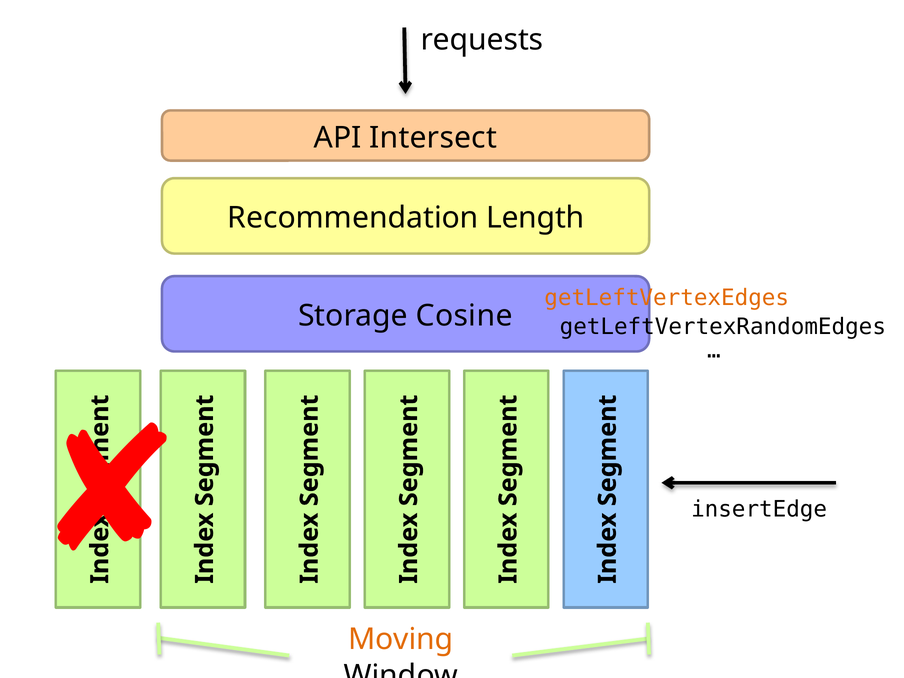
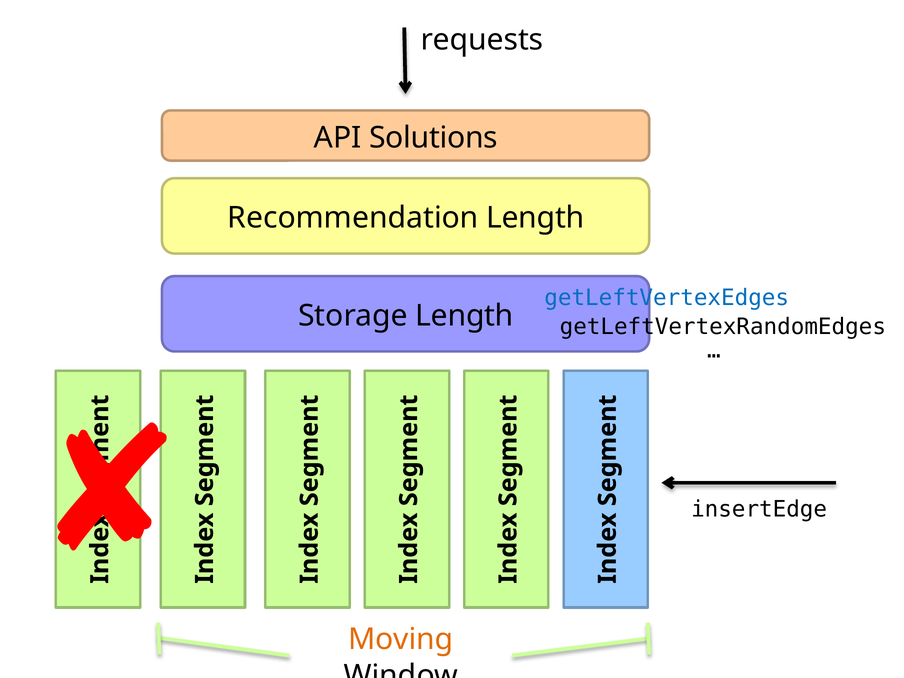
Intersect: Intersect -> Solutions (433, 138)
getLeftVertexEdges colour: orange -> blue (667, 298)
Storage Cosine: Cosine -> Length (464, 316)
